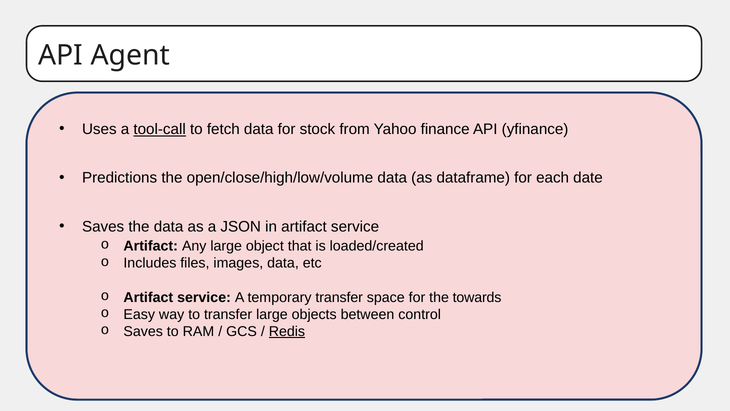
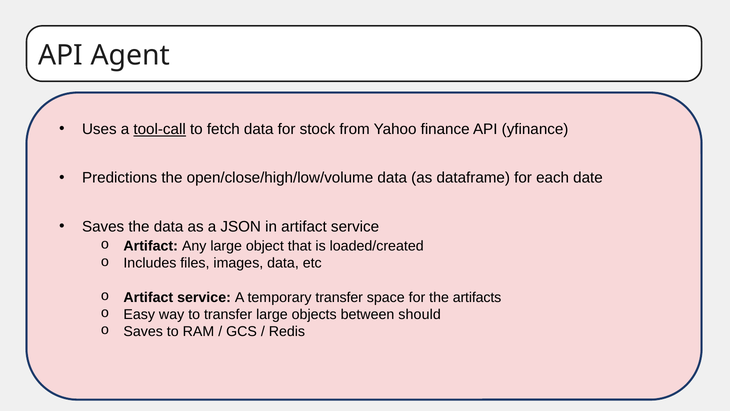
towards: towards -> artifacts (477, 297)
control: control -> should (420, 314)
Redis underline: present -> none (287, 331)
